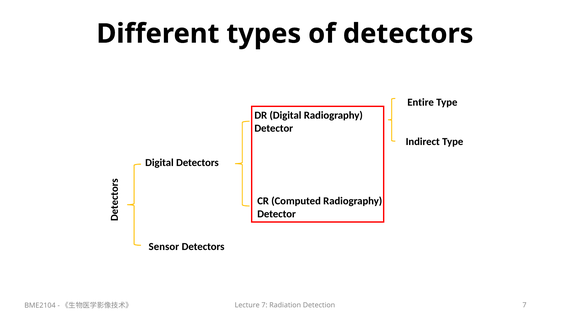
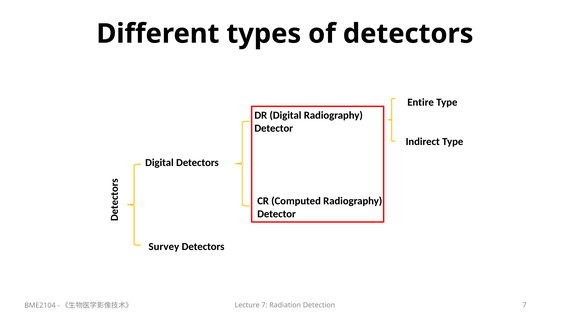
Sensor: Sensor -> Survey (164, 247)
